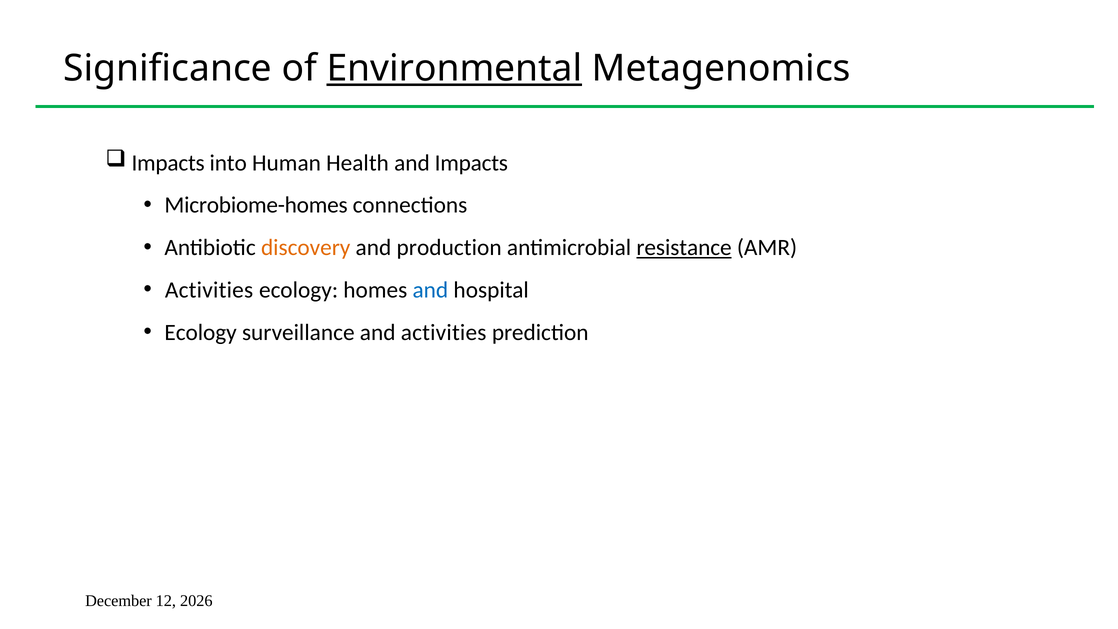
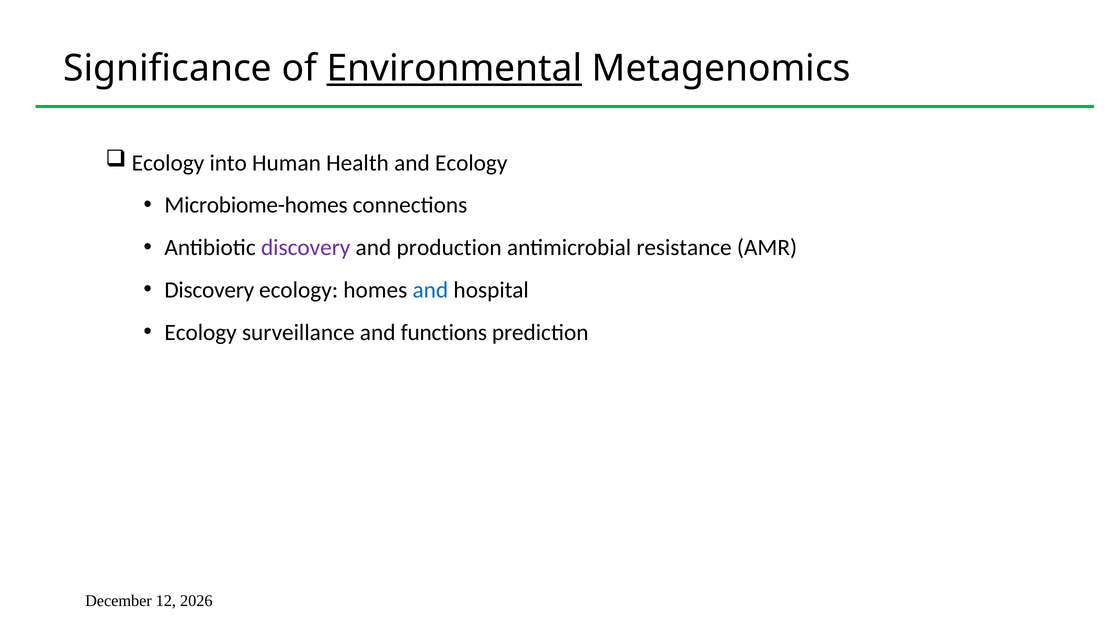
Impacts: Impacts -> Ecology (168, 163)
and Impacts: Impacts -> Ecology (471, 163)
discovery colour: orange -> purple (306, 248)
resistance underline: present -> none (684, 248)
Activities: Activities -> Discovery (209, 290)
and activities: activities -> functions (444, 332)
